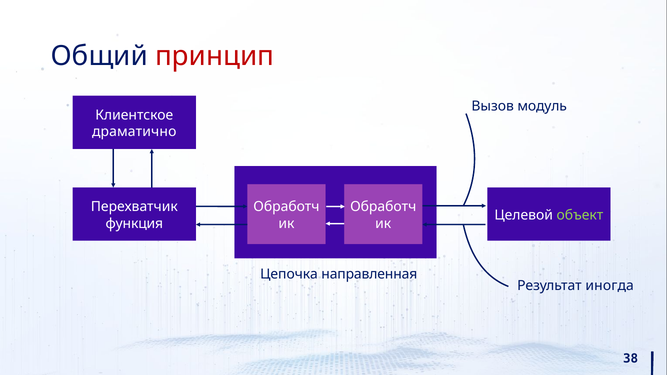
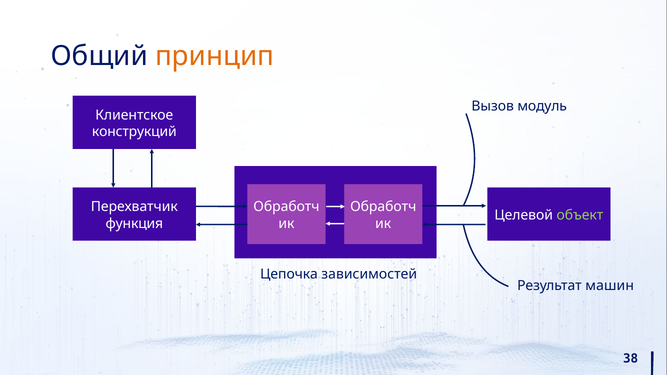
принцип colour: red -> orange (215, 56)
драматично: драматично -> конструкций (134, 132)
направленная: направленная -> зависимостей (369, 275)
иногда: иногда -> машин (610, 286)
